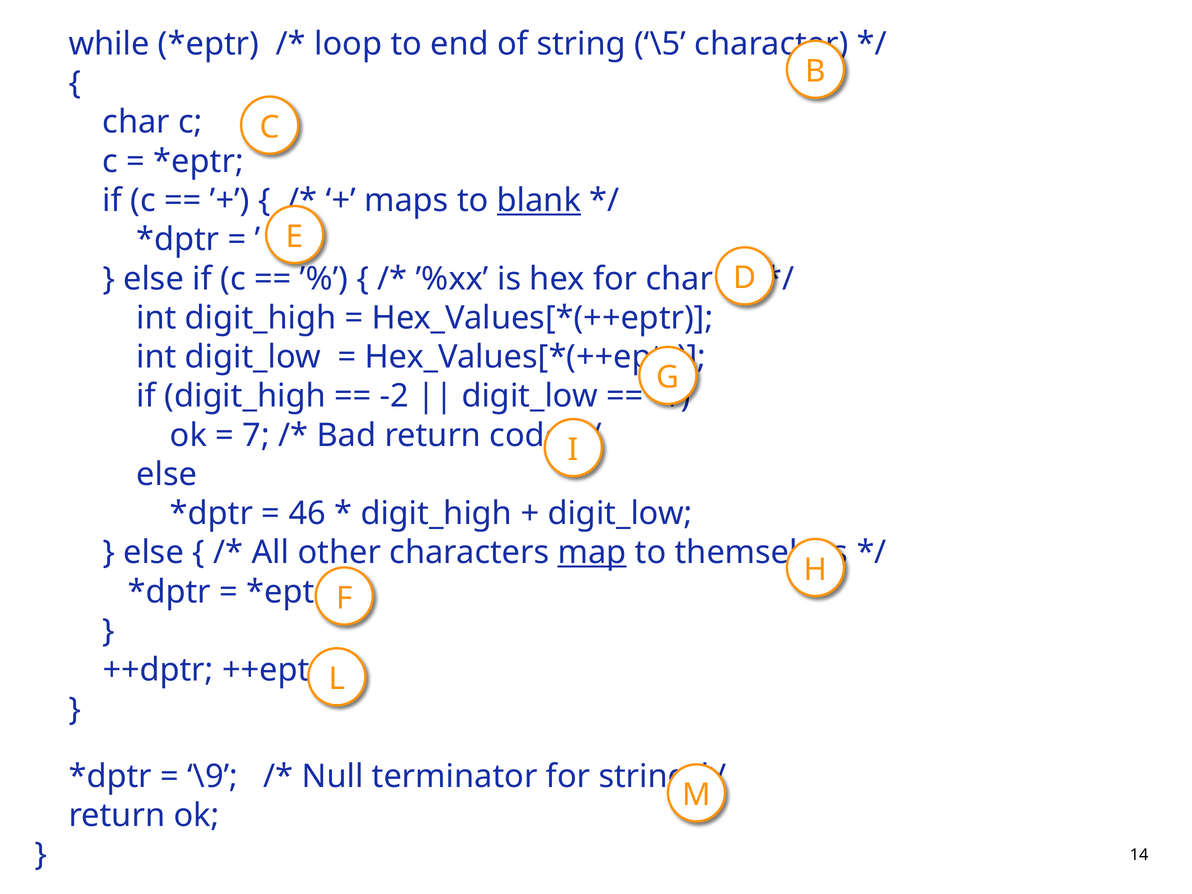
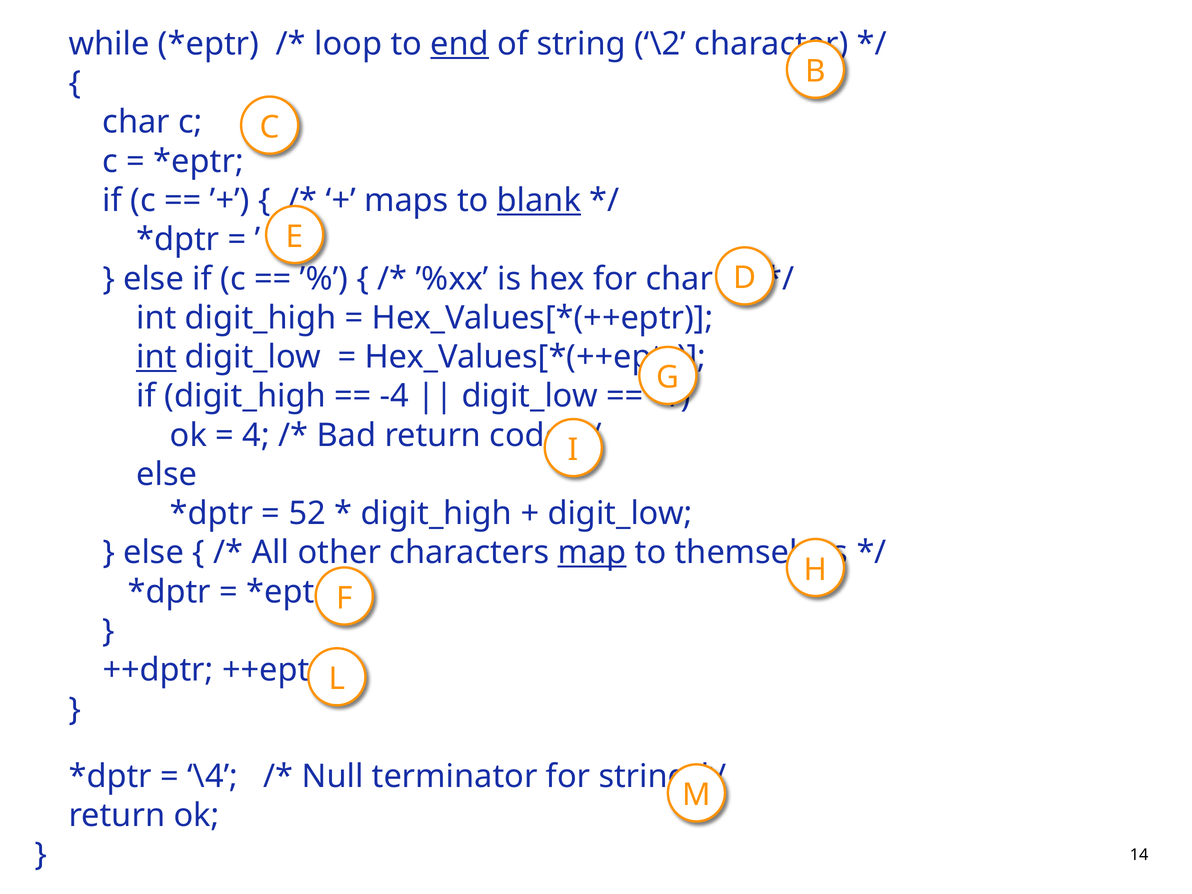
end underline: none -> present (460, 44)
\5: \5 -> \2 (660, 44)
int underline: none -> present (156, 357)
-2: -2 -> -4 (394, 396)
7: 7 -> 4 (256, 435)
46: 46 -> 52 (307, 514)
\9: \9 -> \4 (213, 776)
